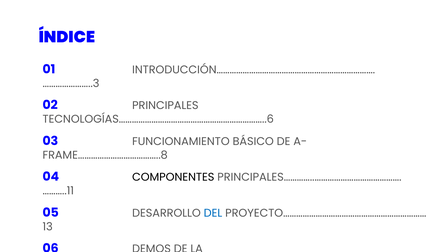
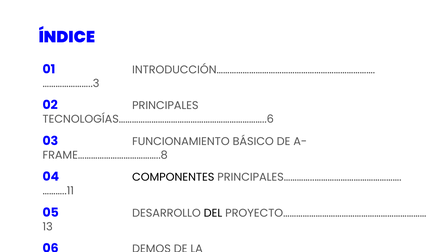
DEL colour: blue -> black (213, 213)
